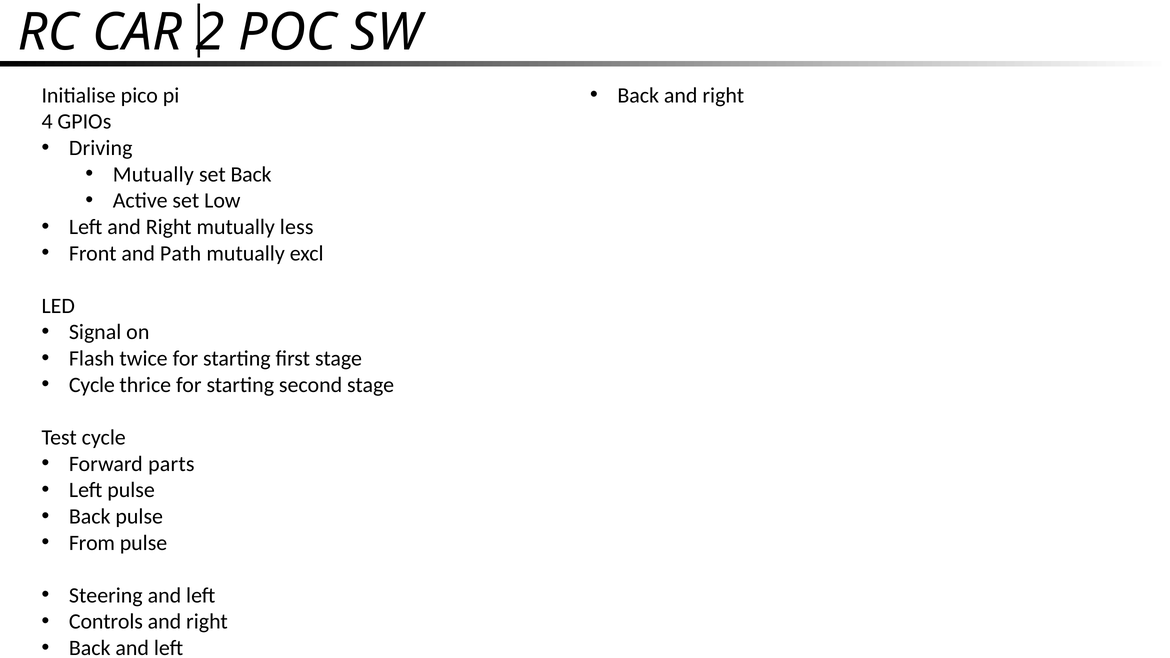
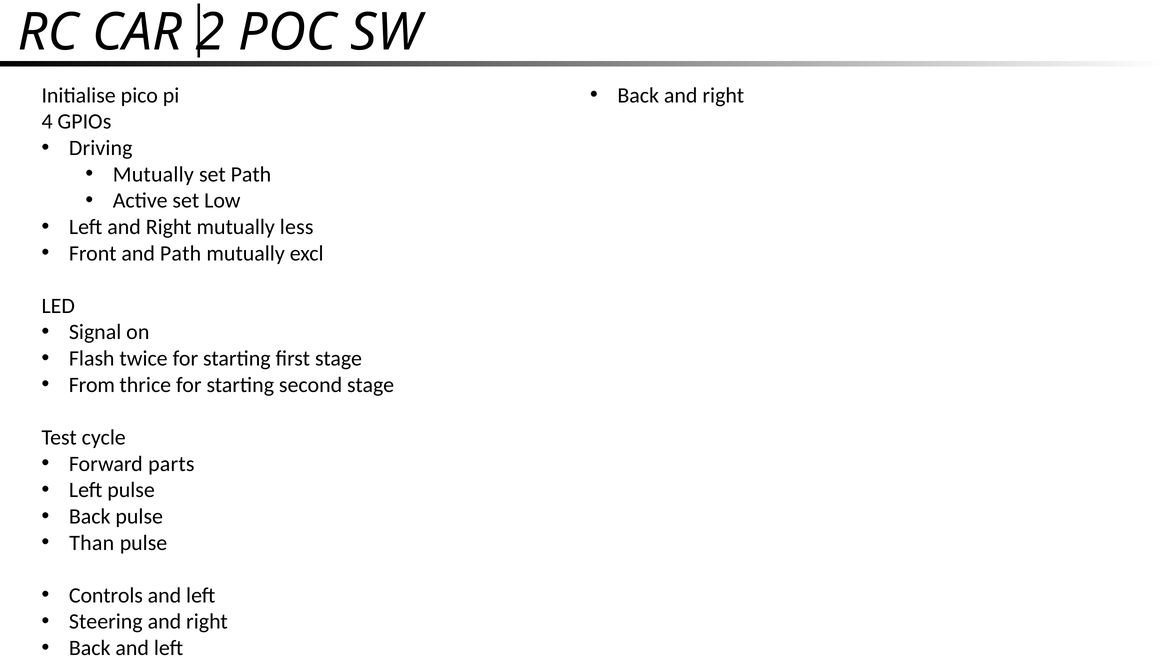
set Back: Back -> Path (251, 174)
Cycle: Cycle -> From (92, 385)
From: From -> Than (92, 543)
Steering: Steering -> Controls (106, 596)
Controls: Controls -> Steering (106, 622)
